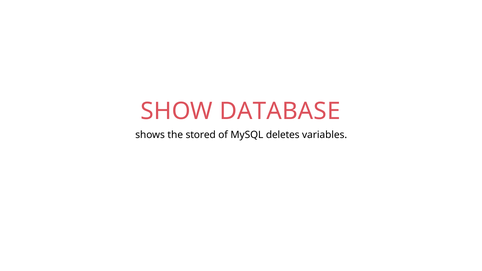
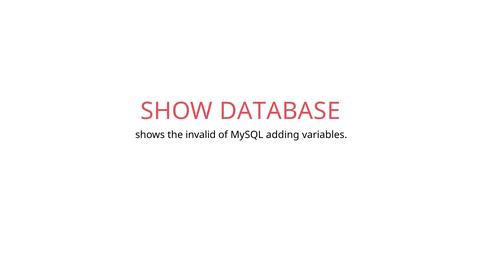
stored: stored -> invalid (201, 135)
deletes: deletes -> adding (283, 135)
